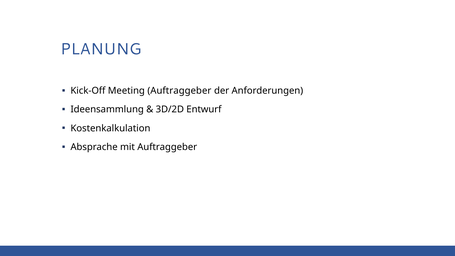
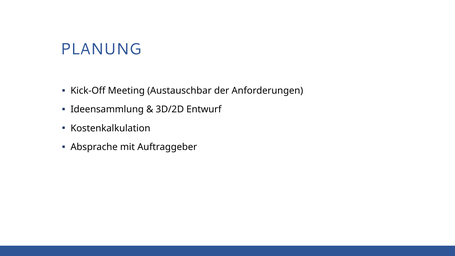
Meeting Auftraggeber: Auftraggeber -> Austauschbar (179, 91)
